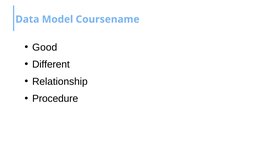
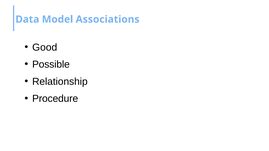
Coursename: Coursename -> Associations (108, 19)
Different: Different -> Possible (51, 65)
